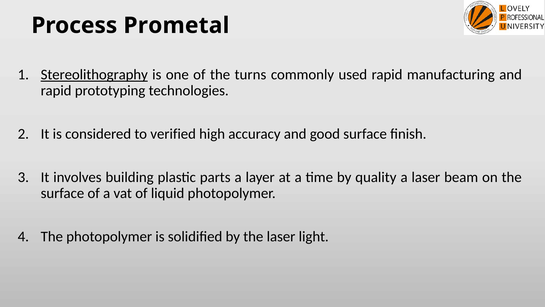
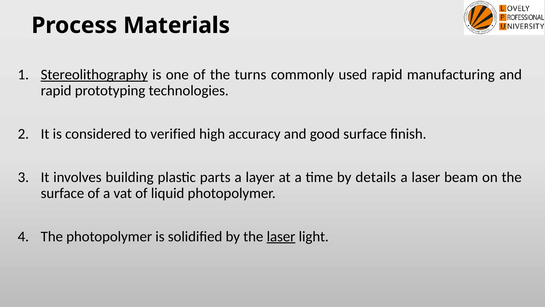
Prometal: Prometal -> Materials (177, 25)
quality: quality -> details (376, 177)
laser underline: none -> present (281, 236)
